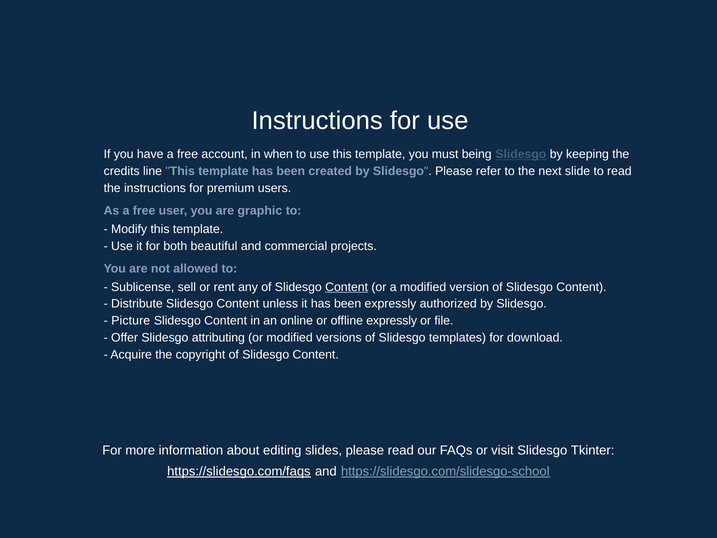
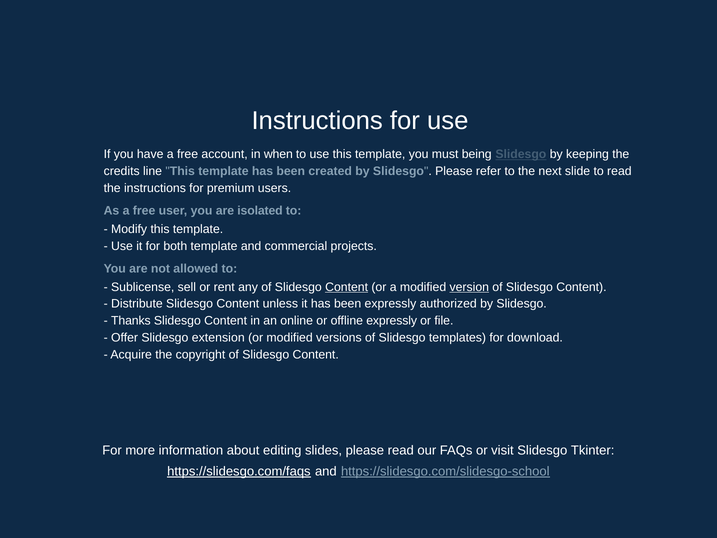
graphic: graphic -> isolated (260, 211)
both beautiful: beautiful -> template (214, 246)
version underline: none -> present (469, 287)
Picture: Picture -> Thanks (131, 321)
attributing: attributing -> extension (218, 338)
